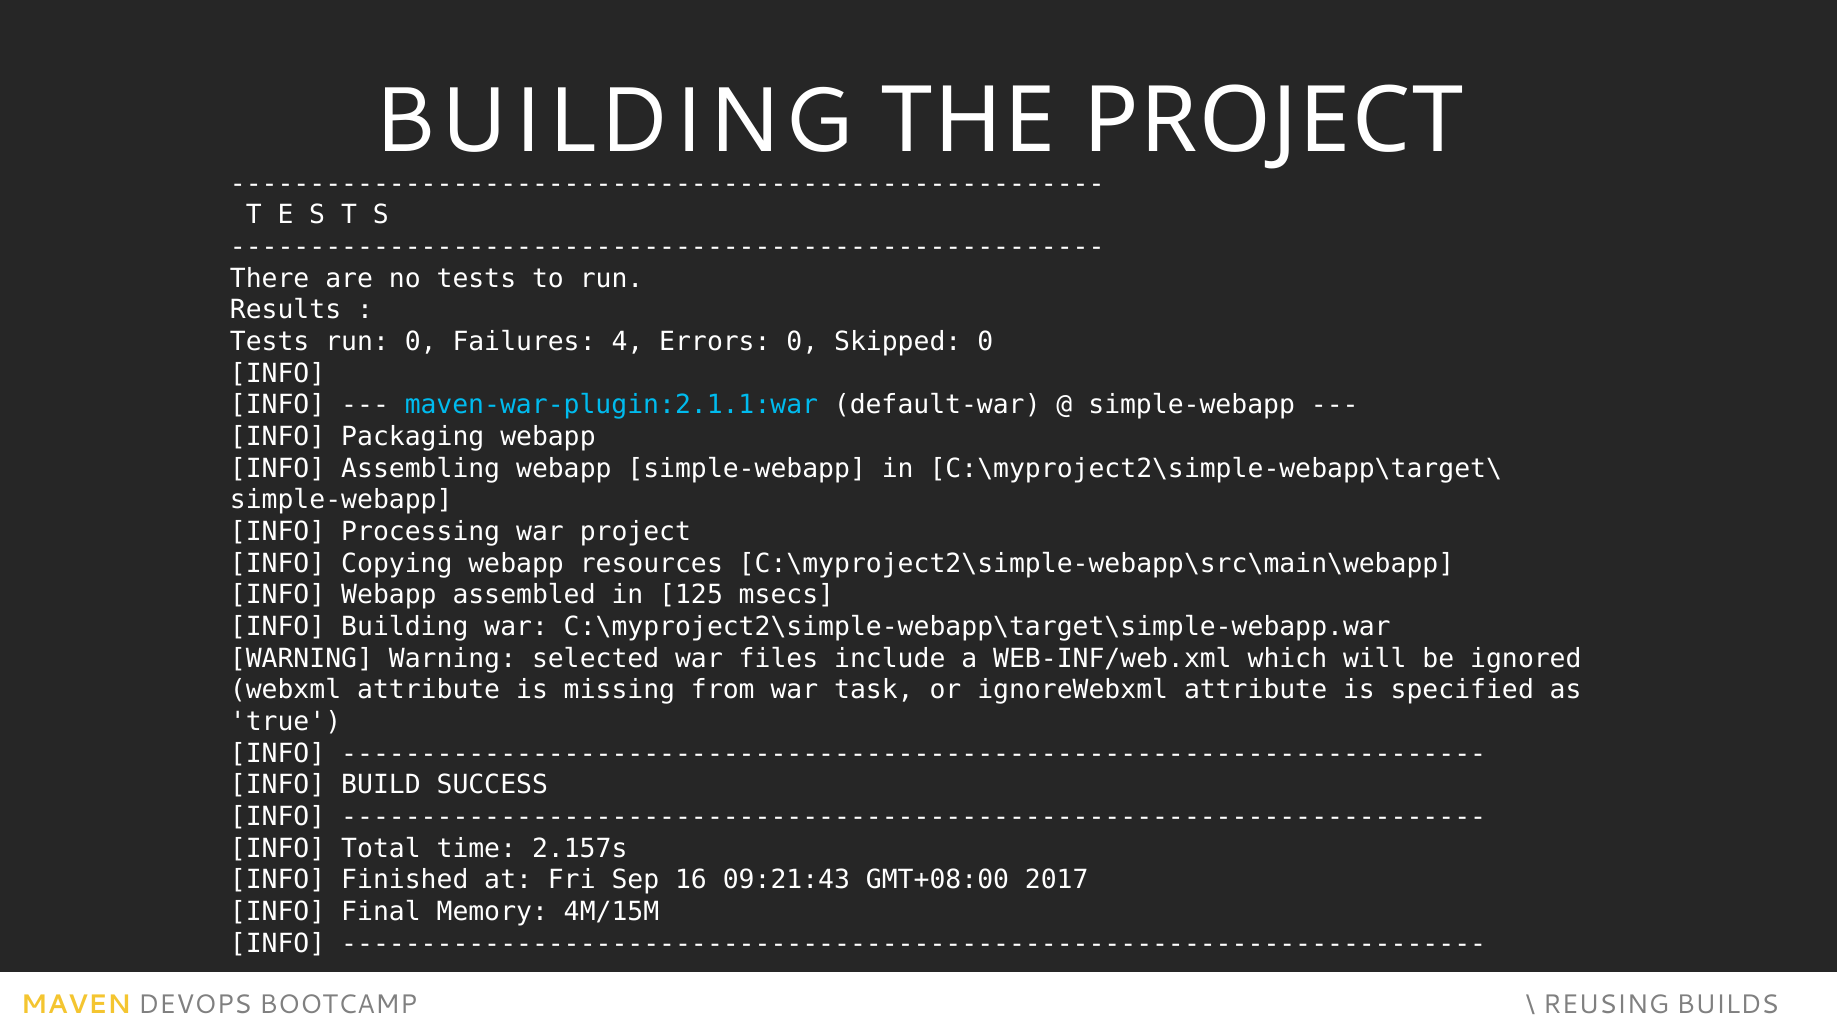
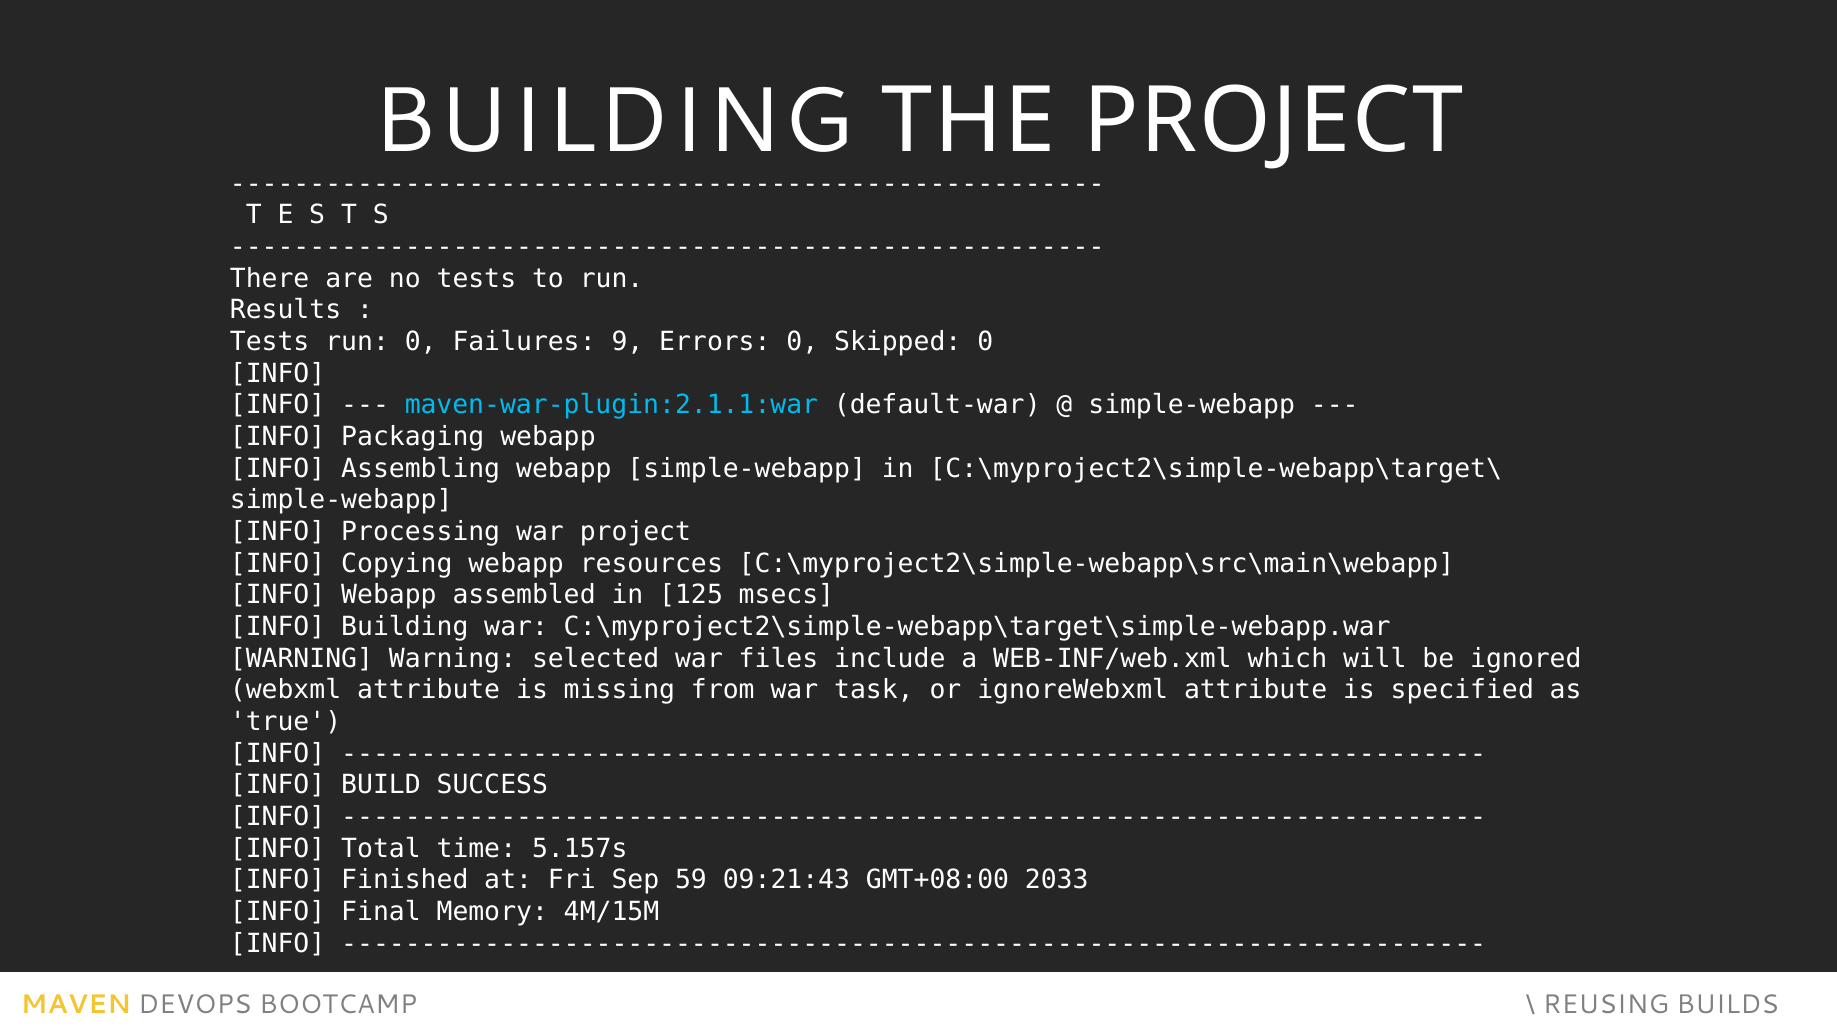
4: 4 -> 9 (627, 342)
2.157s: 2.157s -> 5.157s (580, 849)
16: 16 -> 59 (691, 880)
2017: 2017 -> 2033 (1057, 880)
